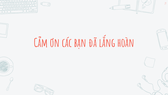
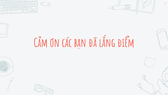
hoàn: hoàn -> điểm (126, 43)
